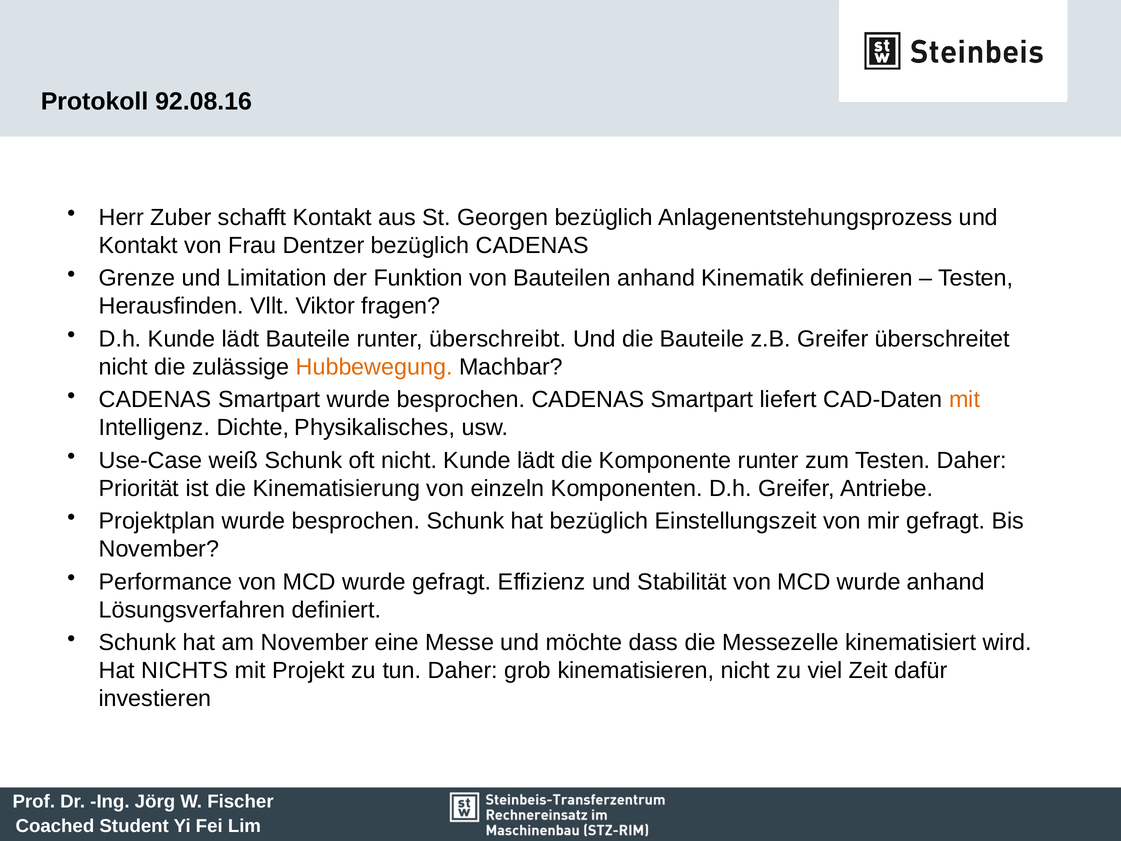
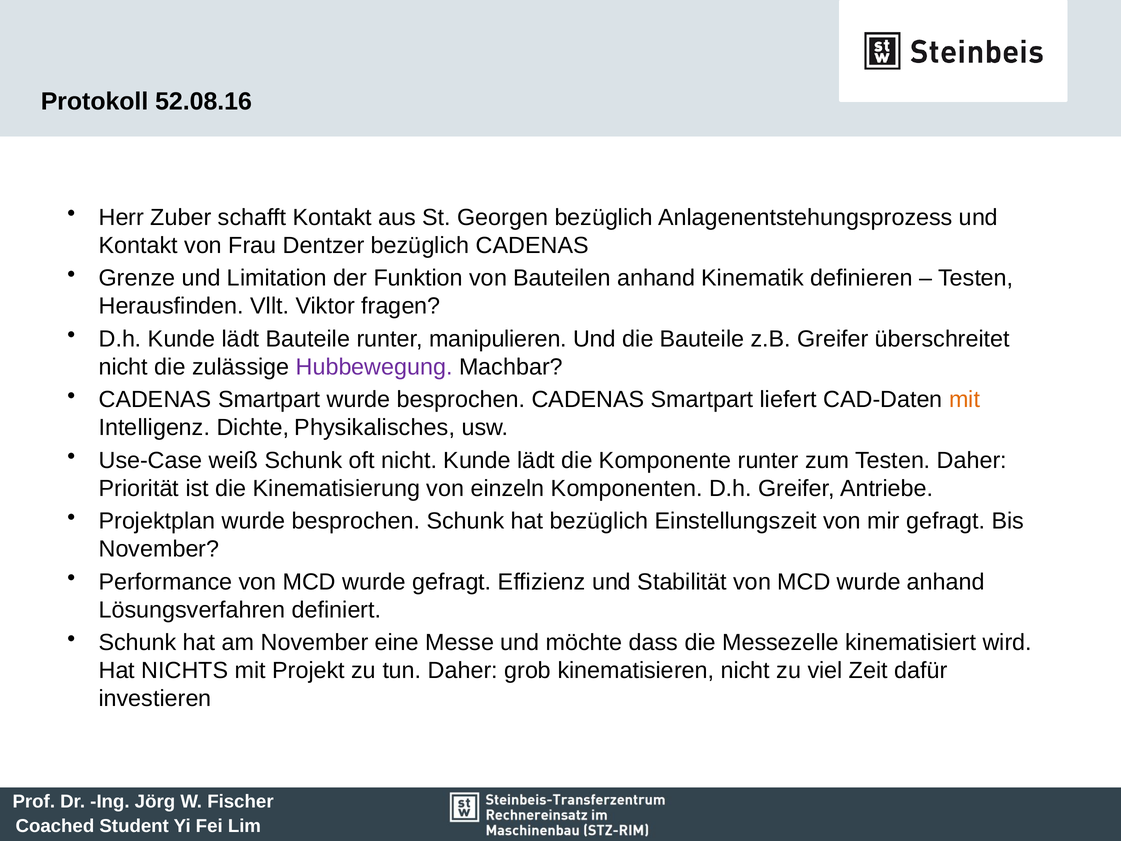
92.08.16: 92.08.16 -> 52.08.16 (204, 101)
überschreibt: überschreibt -> manipulieren (498, 339)
Hubbewegung colour: orange -> purple (374, 367)
